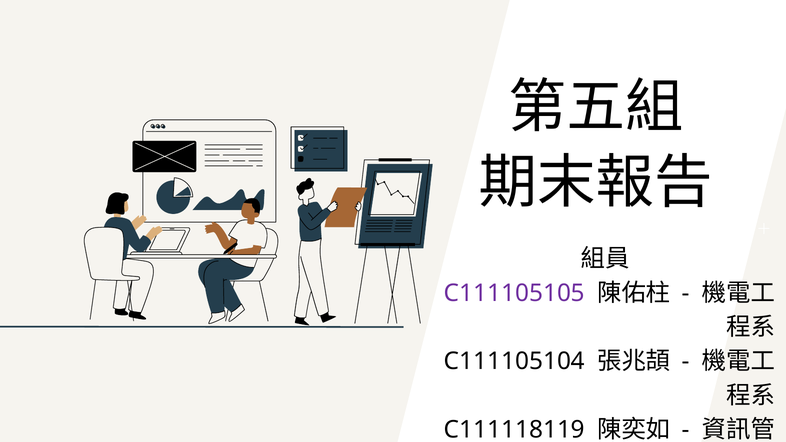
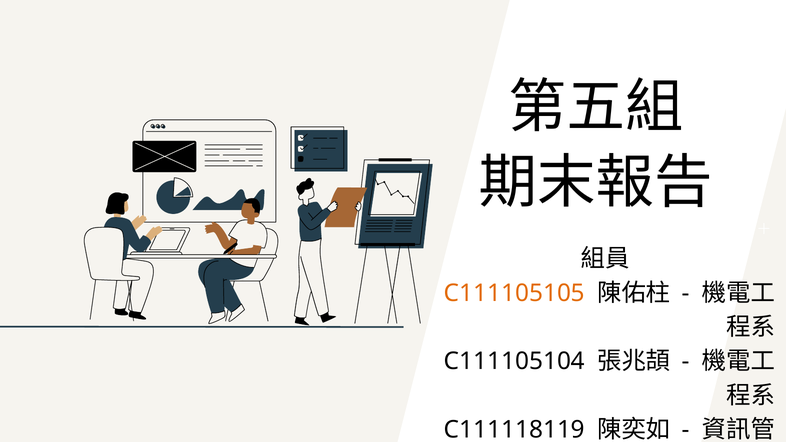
C111105105 colour: purple -> orange (514, 293)
